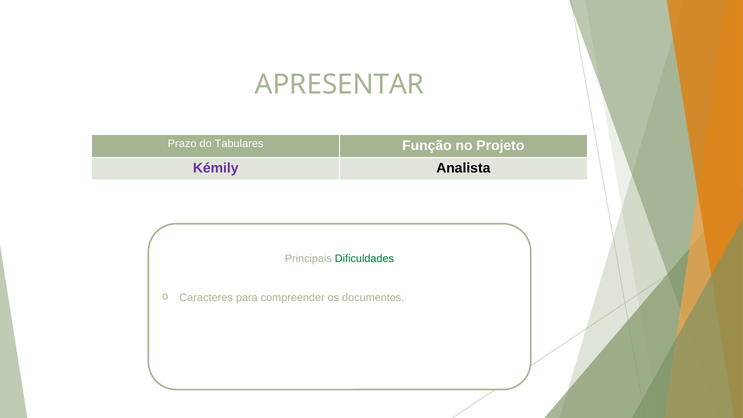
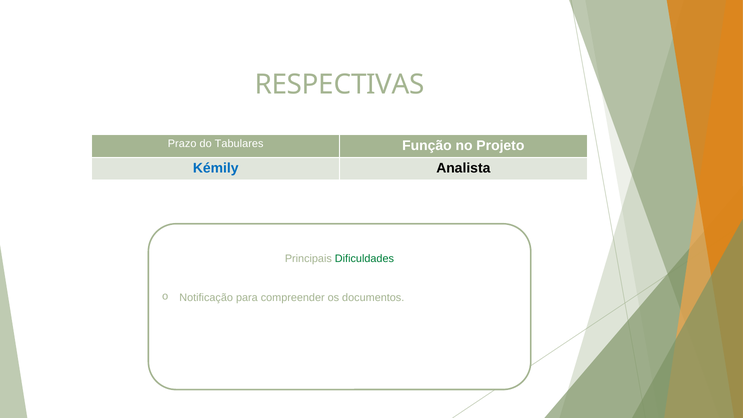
APRESENTAR: APRESENTAR -> RESPECTIVAS (340, 85)
Kémily colour: purple -> blue (216, 168)
Caracteres: Caracteres -> Notificação (206, 298)
